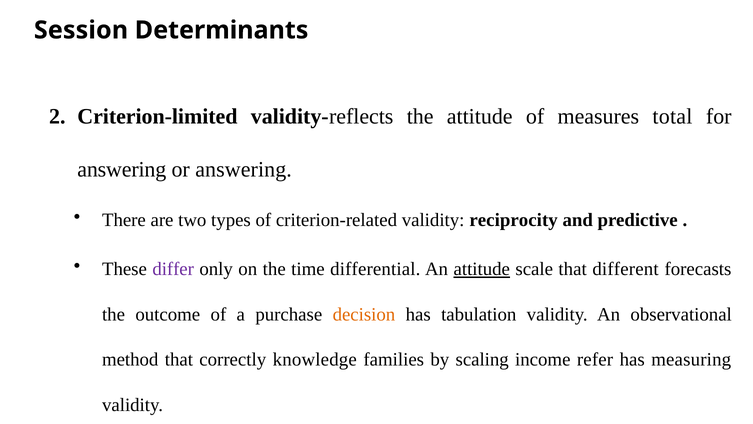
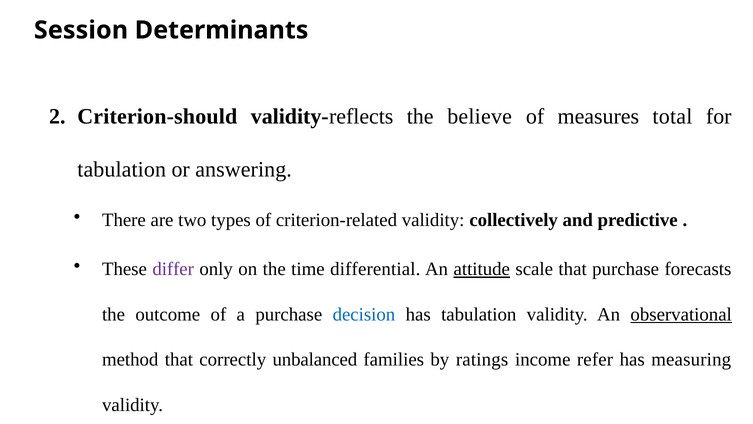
Criterion-limited: Criterion-limited -> Criterion-should (157, 117)
the attitude: attitude -> believe (480, 117)
answering: answering -> tabulation (122, 169)
reciprocity: reciprocity -> collectively (514, 220)
that different: different -> purchase (626, 269)
decision colour: orange -> blue (364, 314)
observational underline: none -> present (681, 314)
knowledge: knowledge -> unbalanced (315, 359)
scaling: scaling -> ratings (482, 359)
